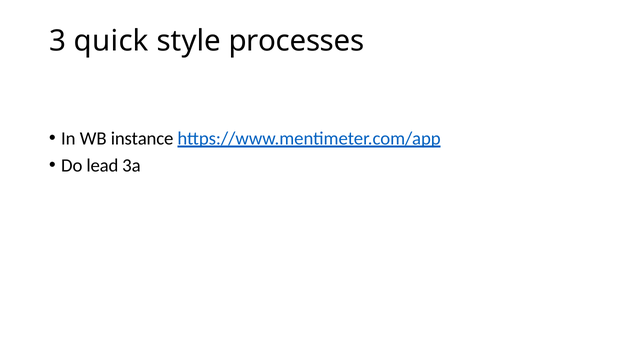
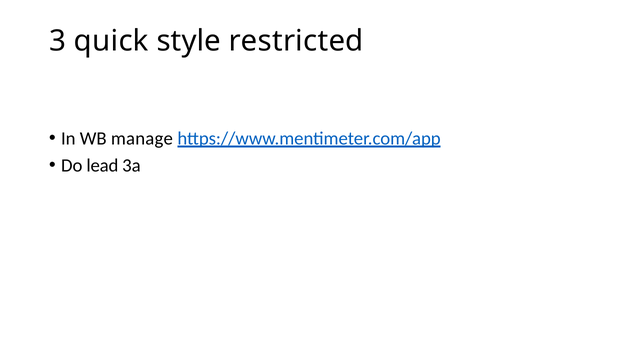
processes: processes -> restricted (296, 41)
instance: instance -> manage (142, 138)
